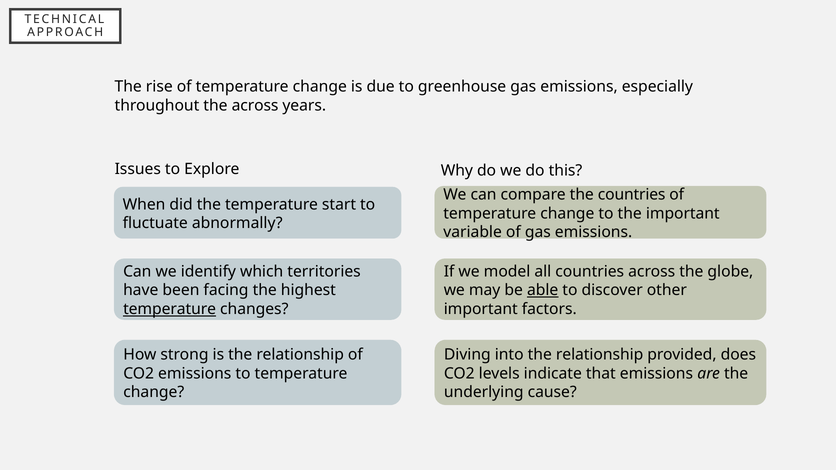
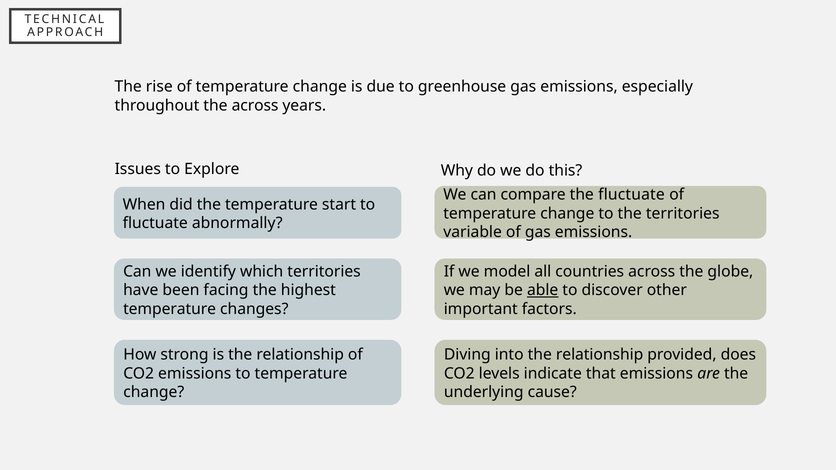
the countries: countries -> fluctuate (631, 195)
the important: important -> territories (683, 213)
temperature underline: present -> none (170, 309)
